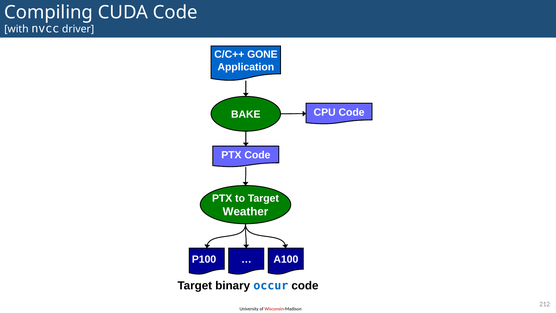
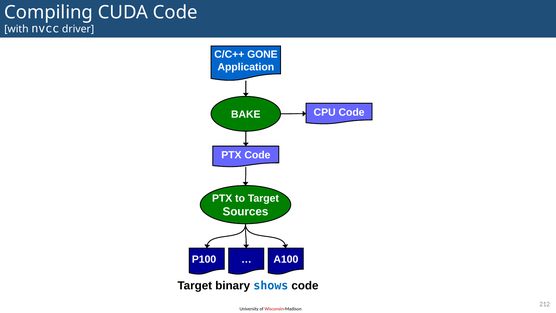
Weather: Weather -> Sources (245, 212)
occur: occur -> shows (271, 286)
